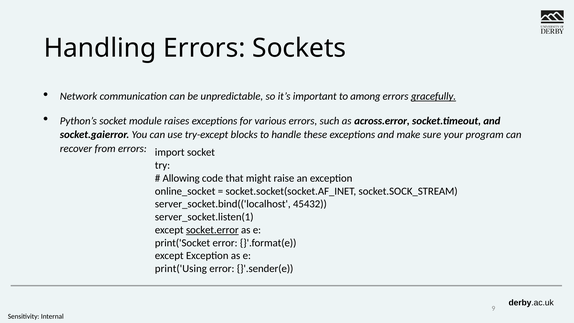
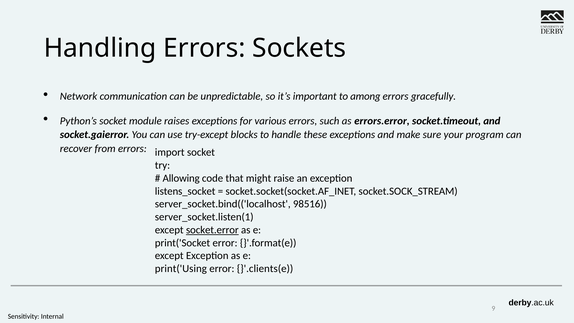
gracefully underline: present -> none (433, 96)
across.error: across.error -> errors.error (382, 121)
online_socket: online_socket -> listens_socket (185, 191)
45432: 45432 -> 98516 (310, 204)
}'.sender(e: }'.sender(e -> }'.clients(e (265, 269)
